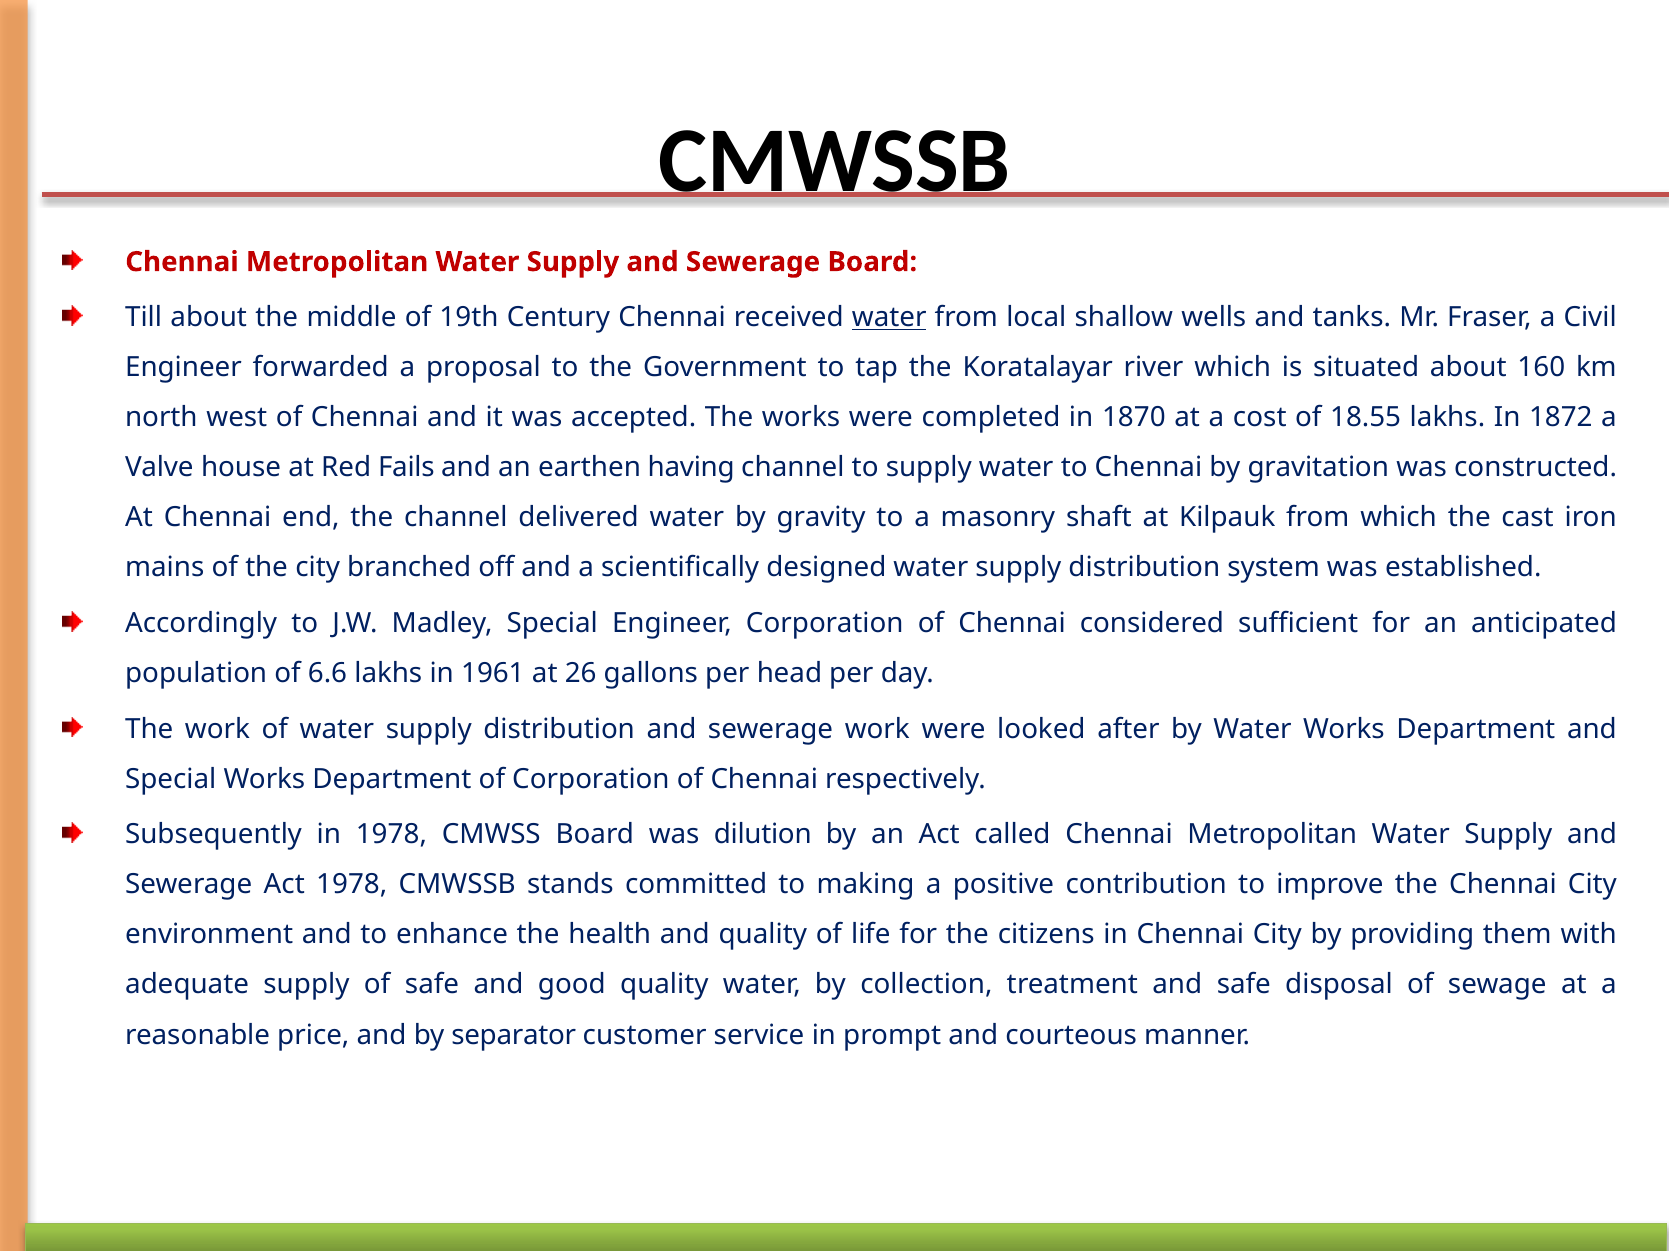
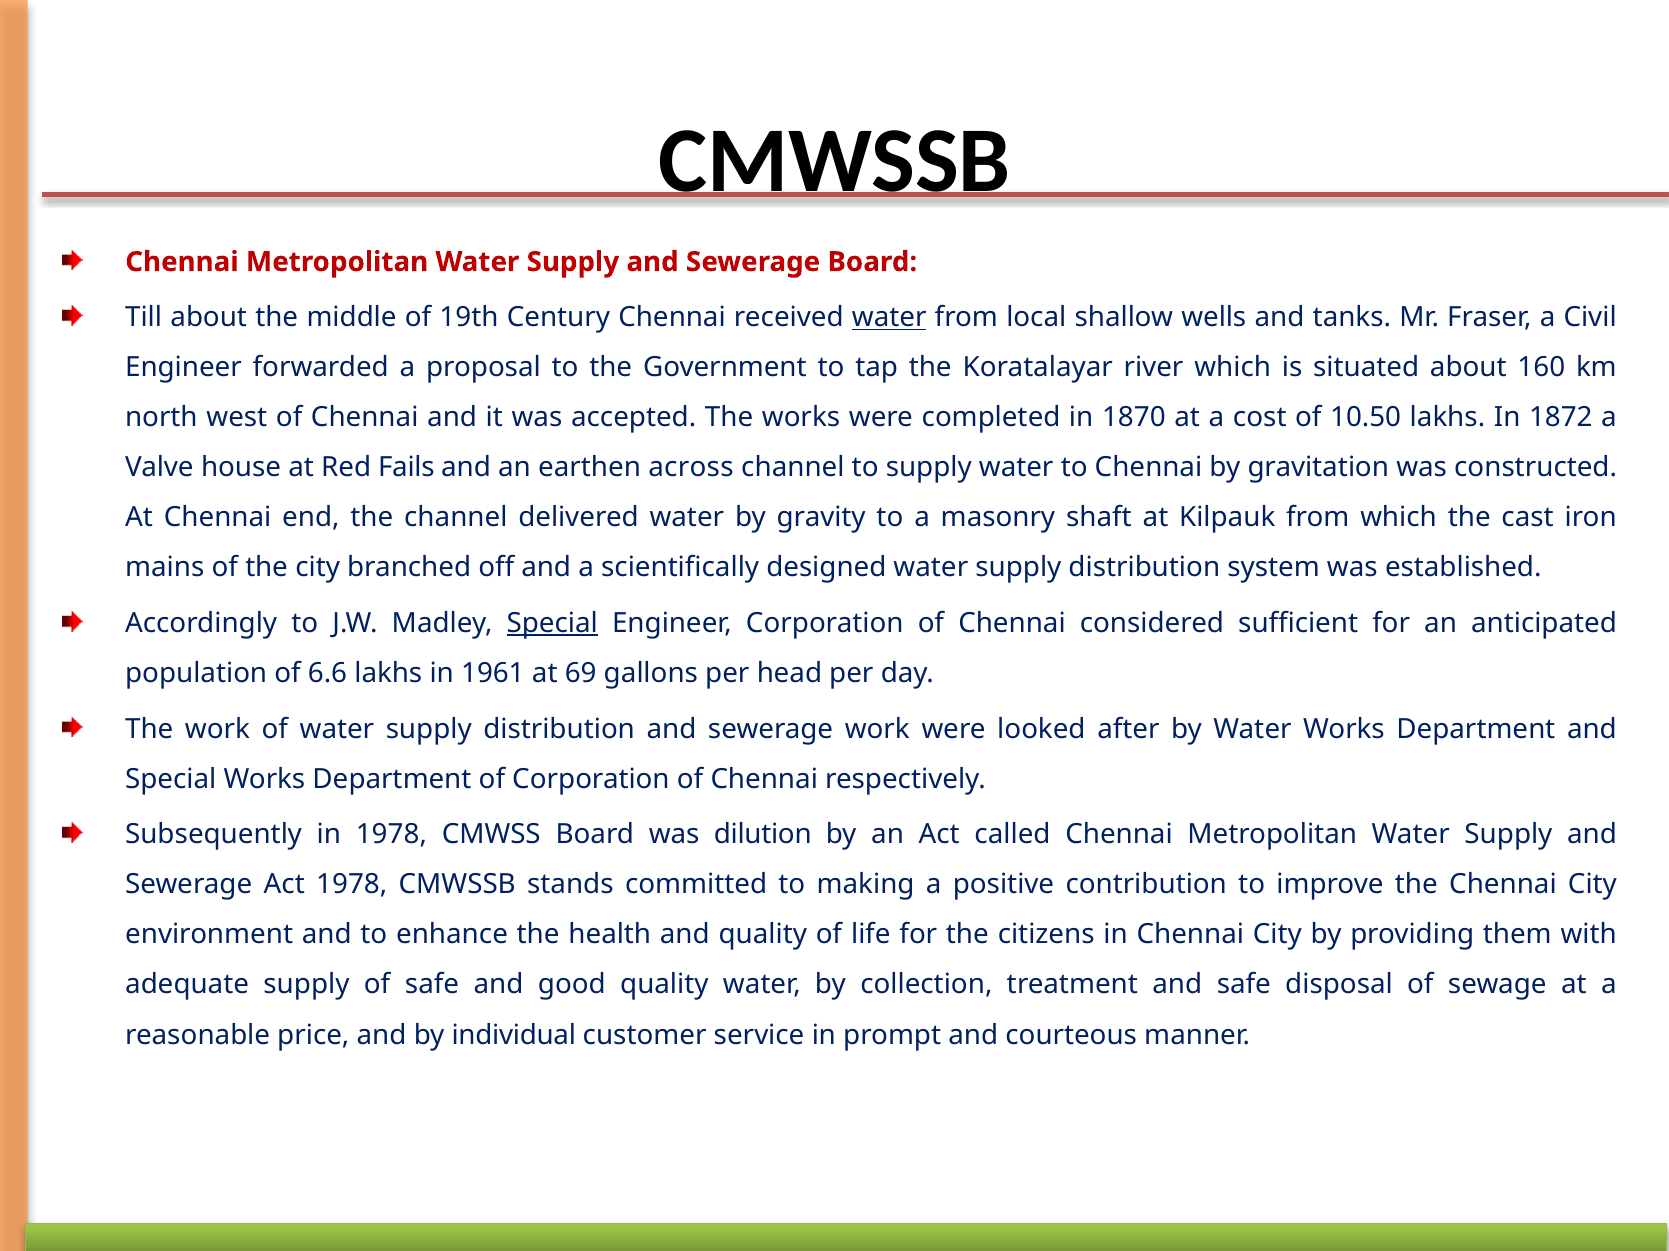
18.55: 18.55 -> 10.50 (1366, 418)
having: having -> across (691, 468)
Special underline: none -> present (552, 624)
26: 26 -> 69 (581, 674)
separator: separator -> individual (514, 1035)
